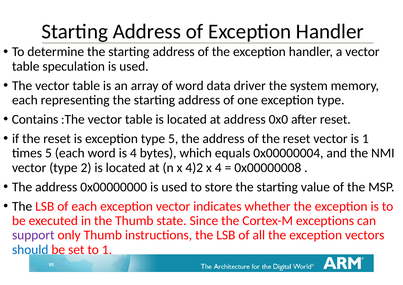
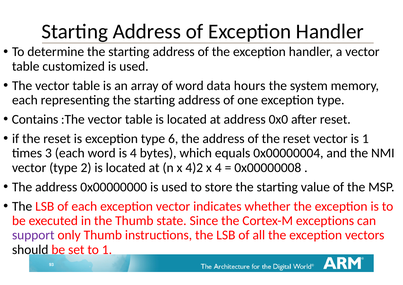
speculation: speculation -> customized (74, 66)
driver: driver -> hours (250, 86)
type 5: 5 -> 6 (173, 139)
times 5: 5 -> 3 (48, 153)
should colour: blue -> black (30, 250)
